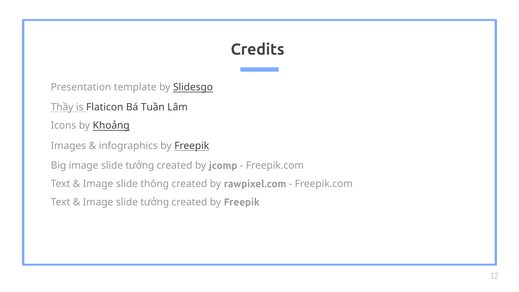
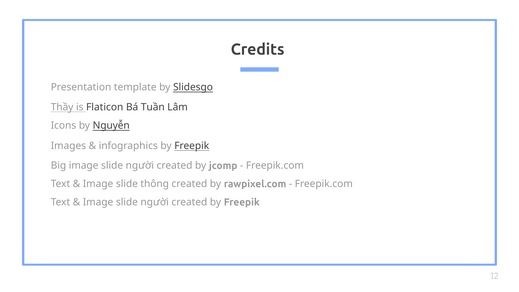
Khoảng: Khoảng -> Nguyễn (111, 126)
Big image slide tưởng: tưởng -> người (140, 166)
tưởng: tưởng -> người (155, 202)
